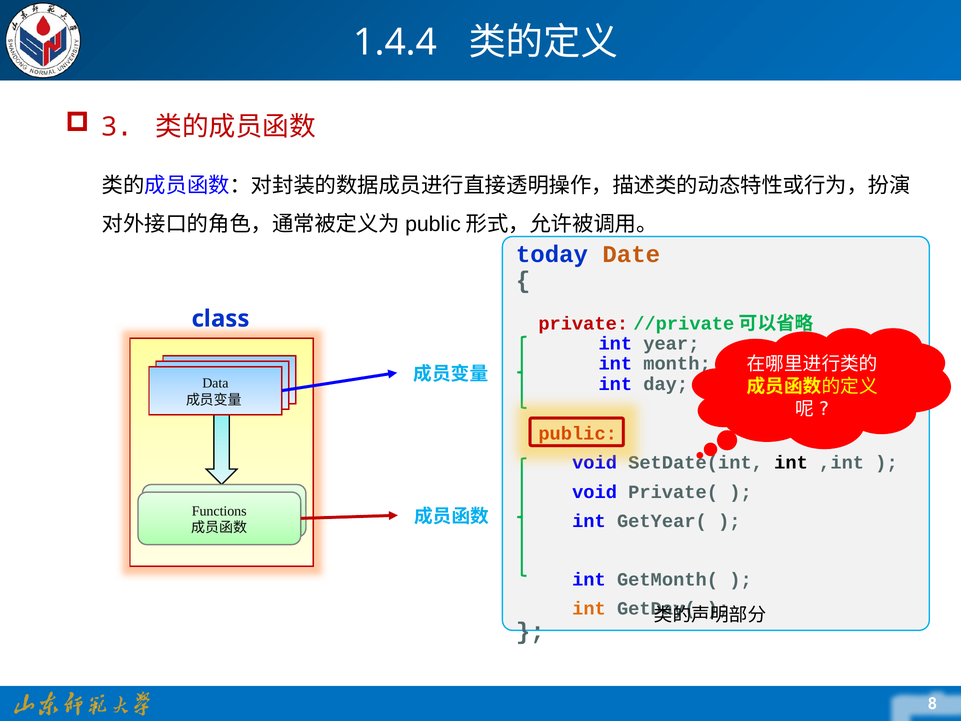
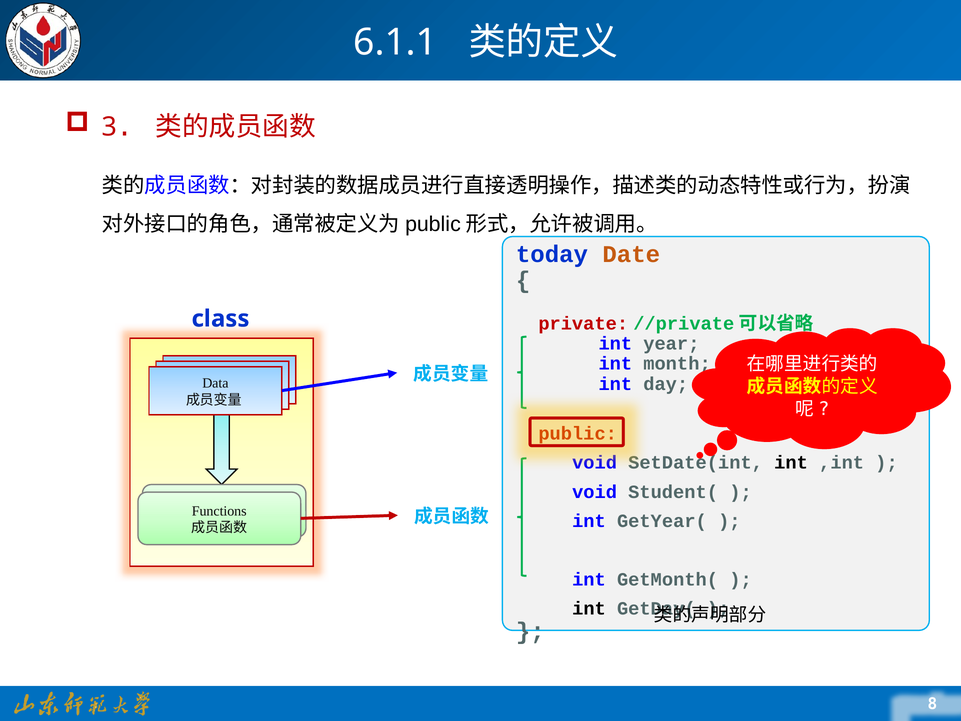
1.4.4: 1.4.4 -> 6.1.1 (395, 42)
Private(: Private( -> Student( (673, 492)
int colour: orange -> black (589, 608)
